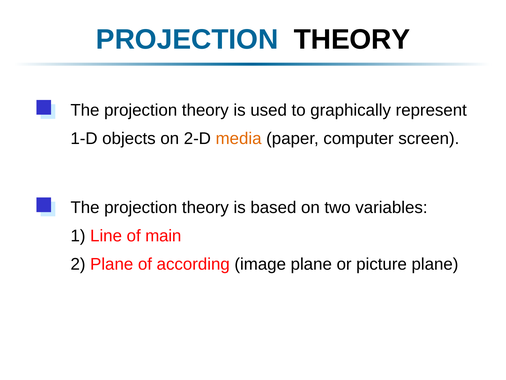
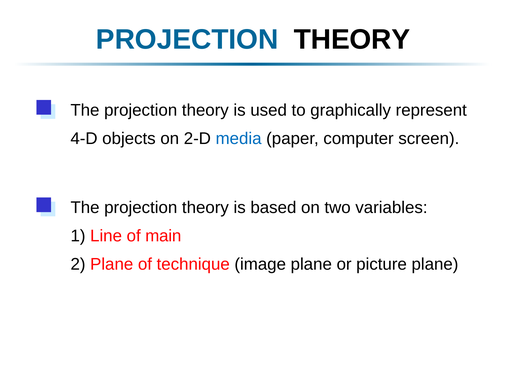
1-D: 1-D -> 4-D (84, 138)
media colour: orange -> blue (239, 138)
according: according -> technique (193, 264)
